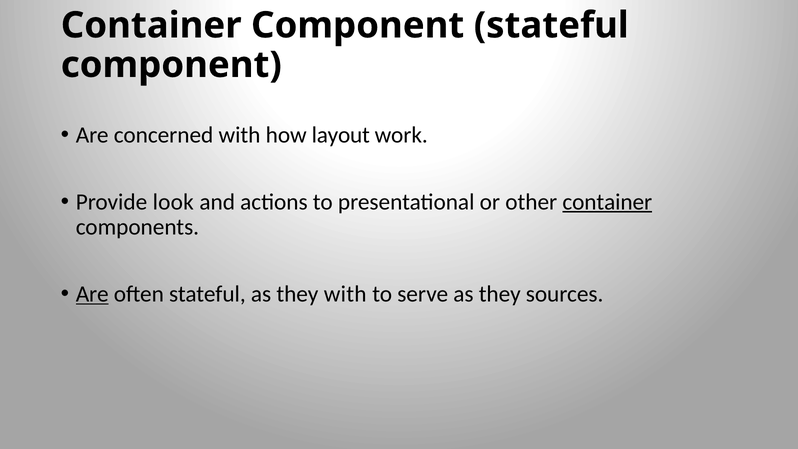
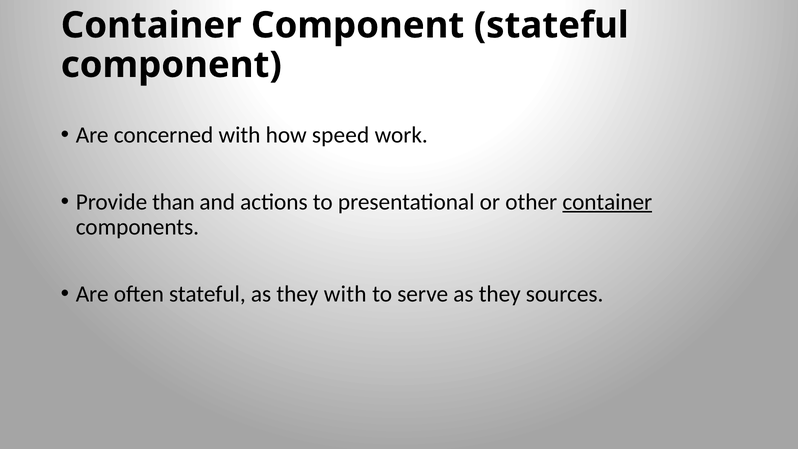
layout: layout -> speed (341, 135)
look: look -> than (173, 202)
Are underline: present -> none (92, 294)
